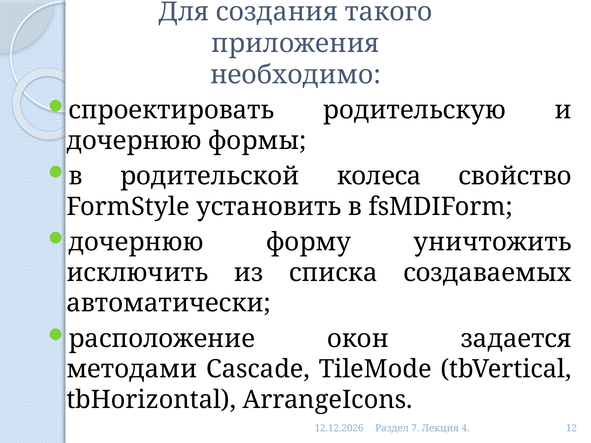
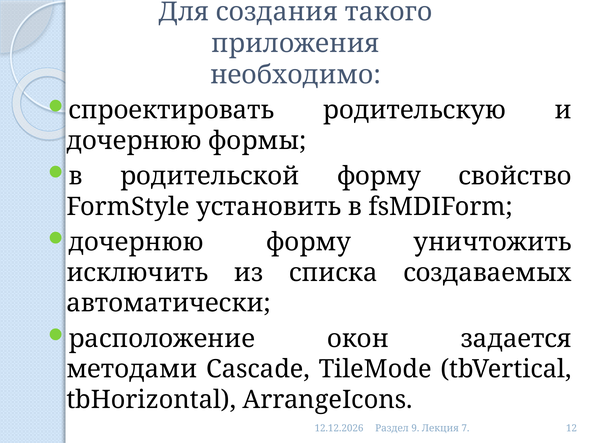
родительской колеса: колеса -> форму (379, 176)
7: 7 -> 9 (415, 429)
4: 4 -> 7 (465, 429)
